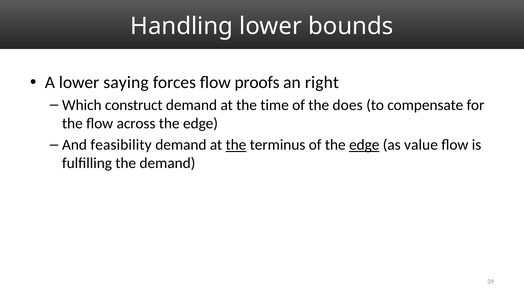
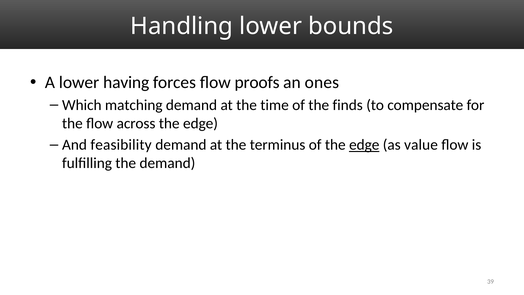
saying: saying -> having (126, 82)
right: right -> ones (322, 82)
construct: construct -> matching (134, 105)
does: does -> finds (348, 105)
the underline: present -> none (236, 145)
